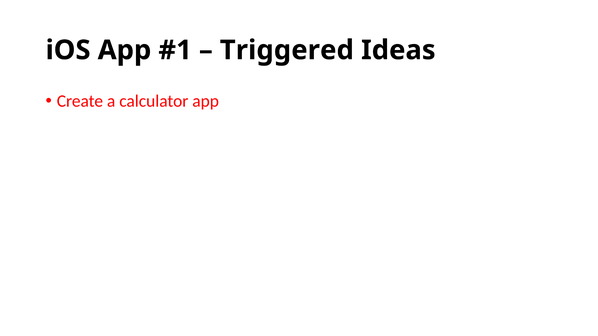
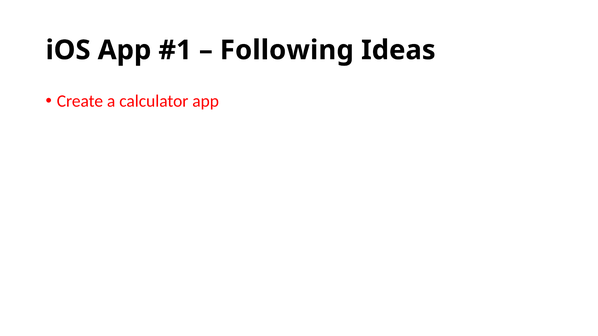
Triggered: Triggered -> Following (287, 50)
